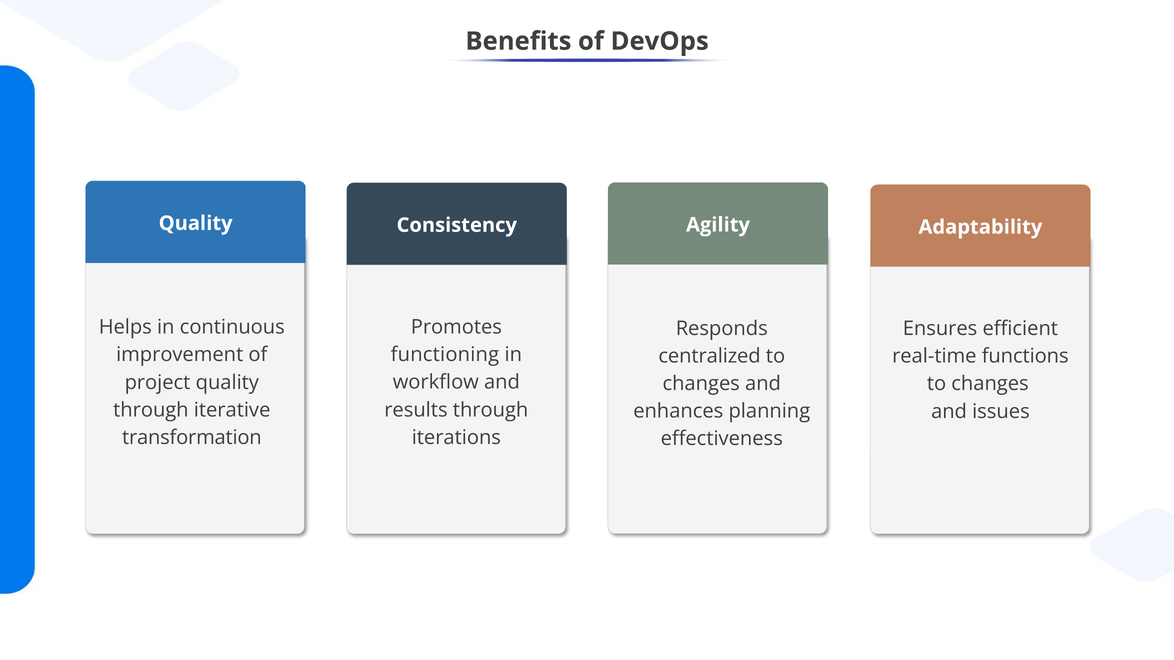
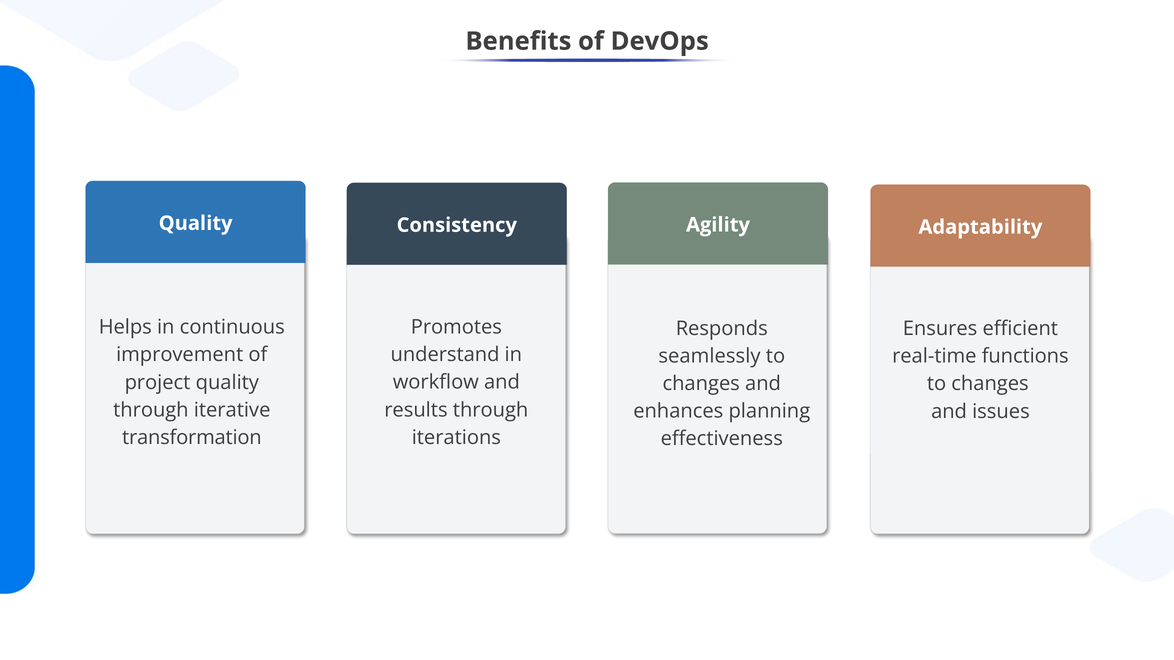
functioning: functioning -> understand (445, 355)
centralized: centralized -> seamlessly (709, 356)
